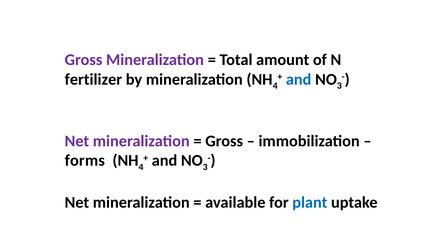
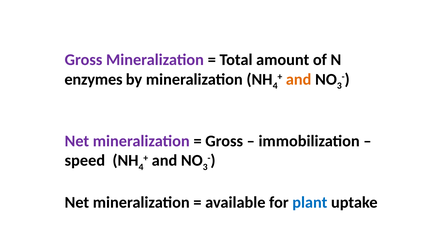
fertilizer: fertilizer -> enzymes (93, 79)
and colour: blue -> orange (299, 79)
forms: forms -> speed (85, 160)
